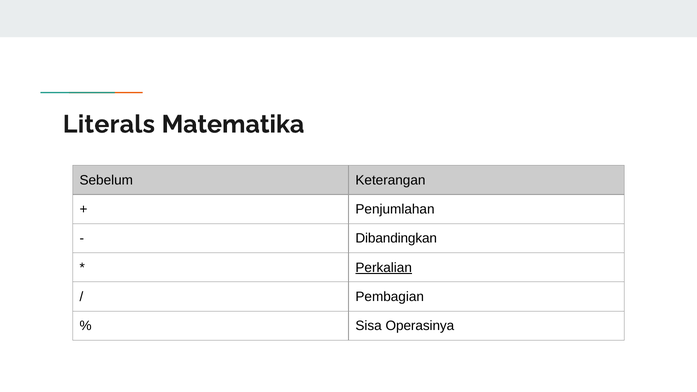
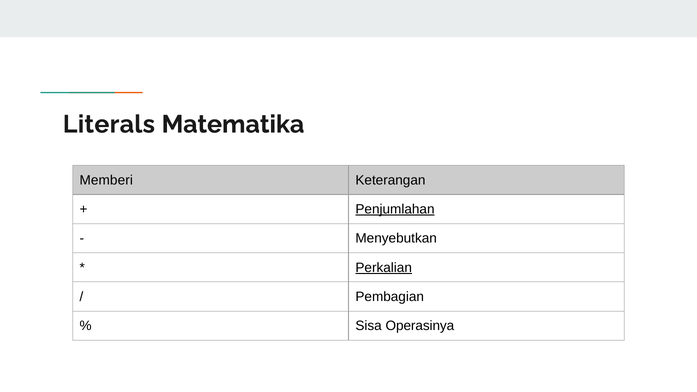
Sebelum: Sebelum -> Memberi (106, 180)
Penjumlahan underline: none -> present (395, 209)
Dibandingkan: Dibandingkan -> Menyebutkan (396, 238)
